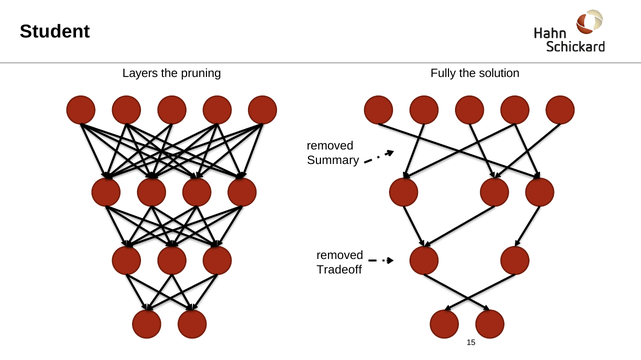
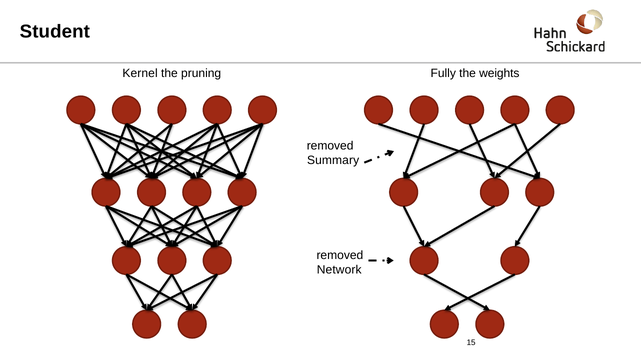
Layers: Layers -> Kernel (140, 74)
solution: solution -> weights (499, 74)
Tradeoff: Tradeoff -> Network (339, 270)
